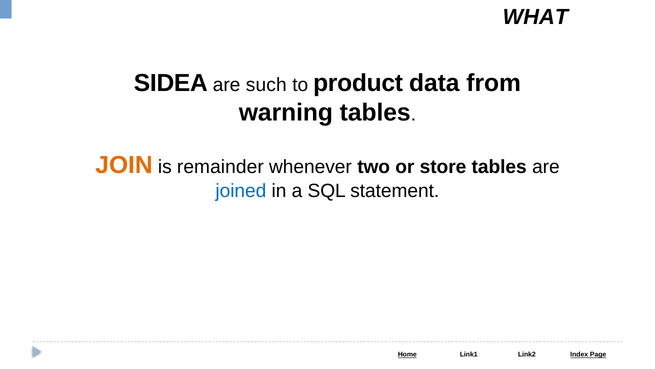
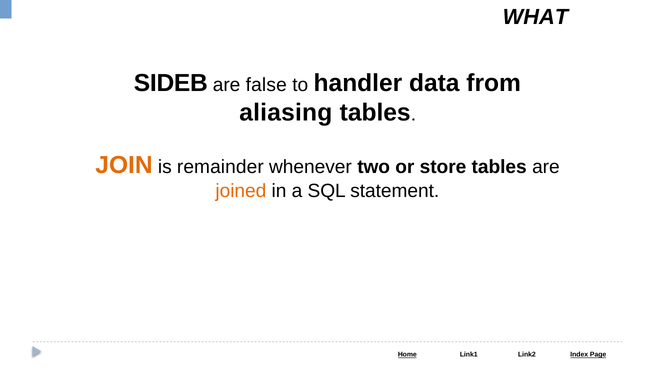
SIDEA: SIDEA -> SIDEB (171, 83)
such: such -> false (266, 85)
product: product -> handler (358, 83)
warning: warning -> aliasing (286, 112)
joined colour: blue -> orange (241, 190)
